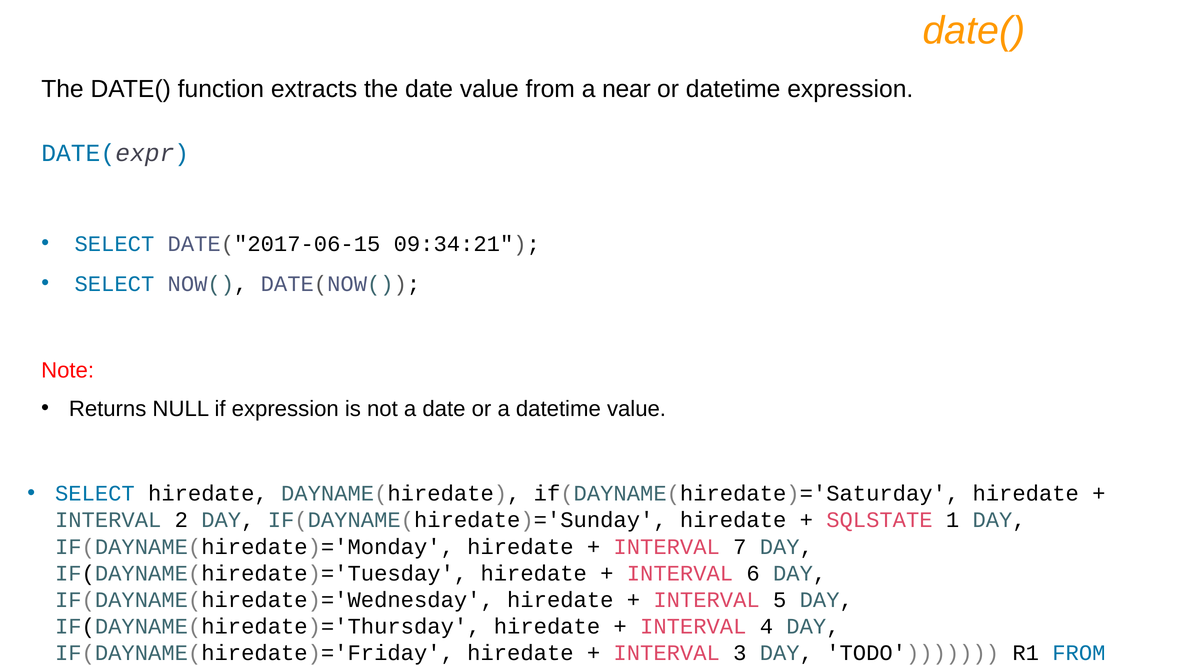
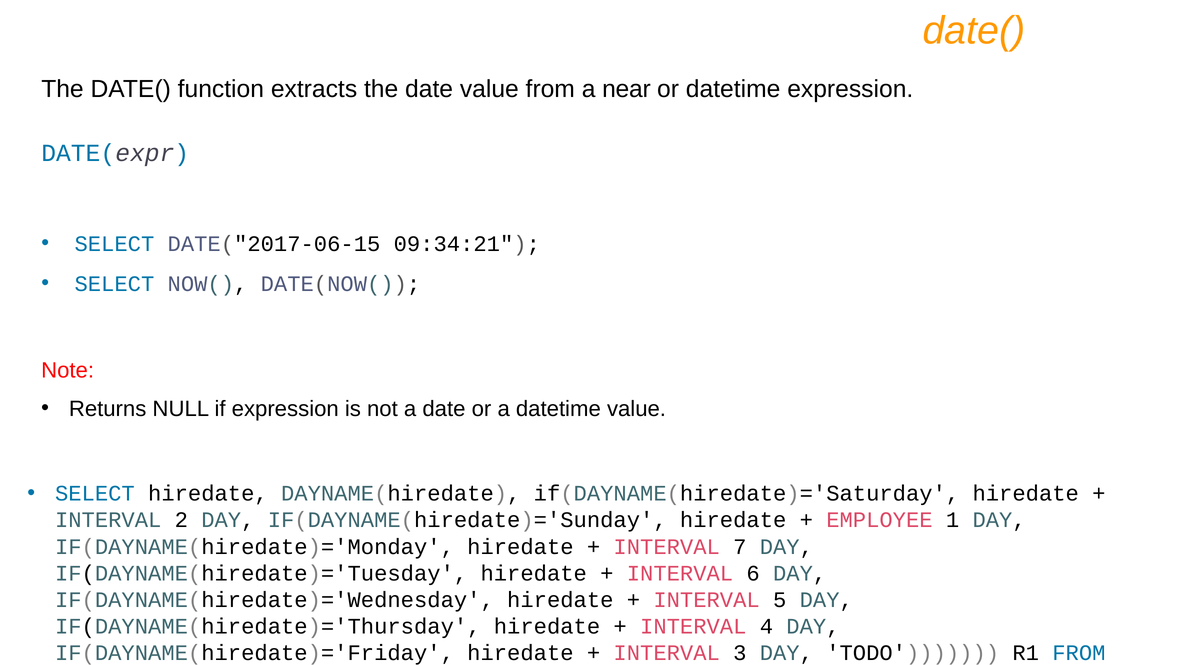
SQLSTATE: SQLSTATE -> EMPLOYEE (879, 520)
